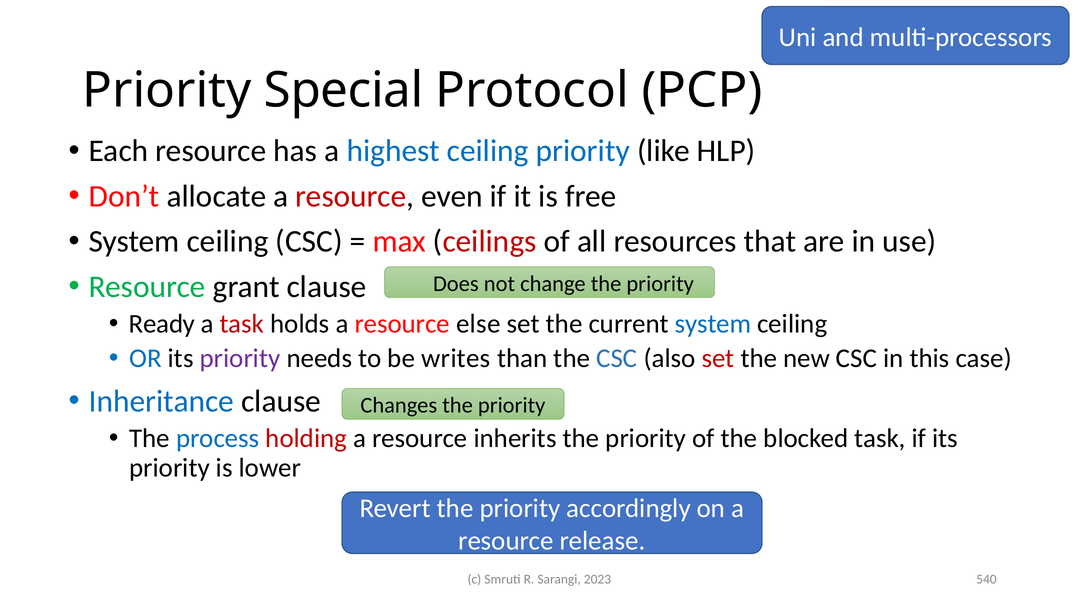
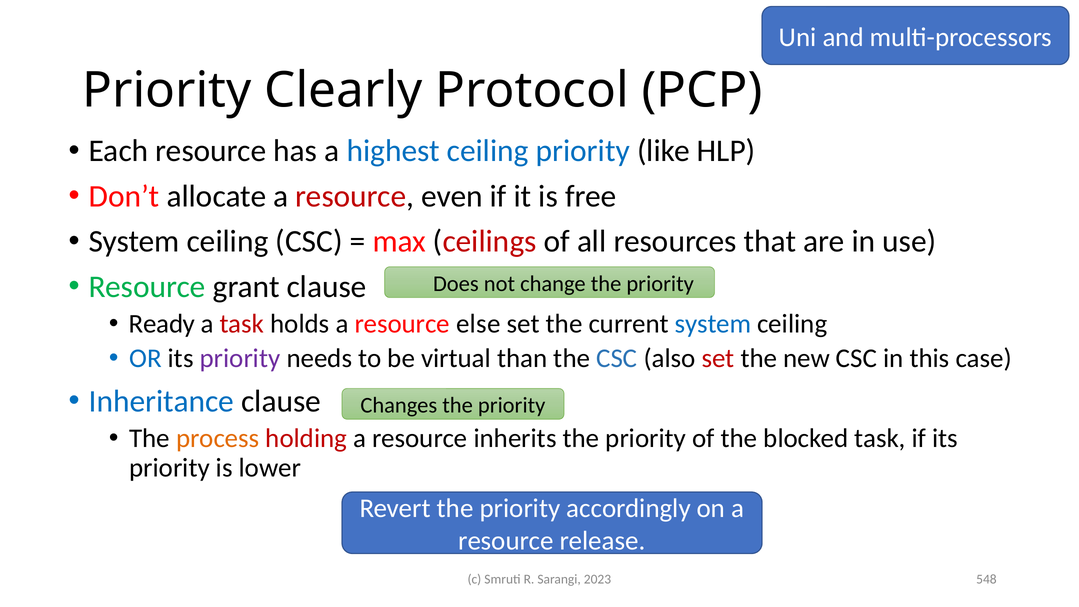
Special: Special -> Clearly (343, 91)
writes: writes -> virtual (456, 359)
process colour: blue -> orange (218, 439)
540: 540 -> 548 (986, 579)
